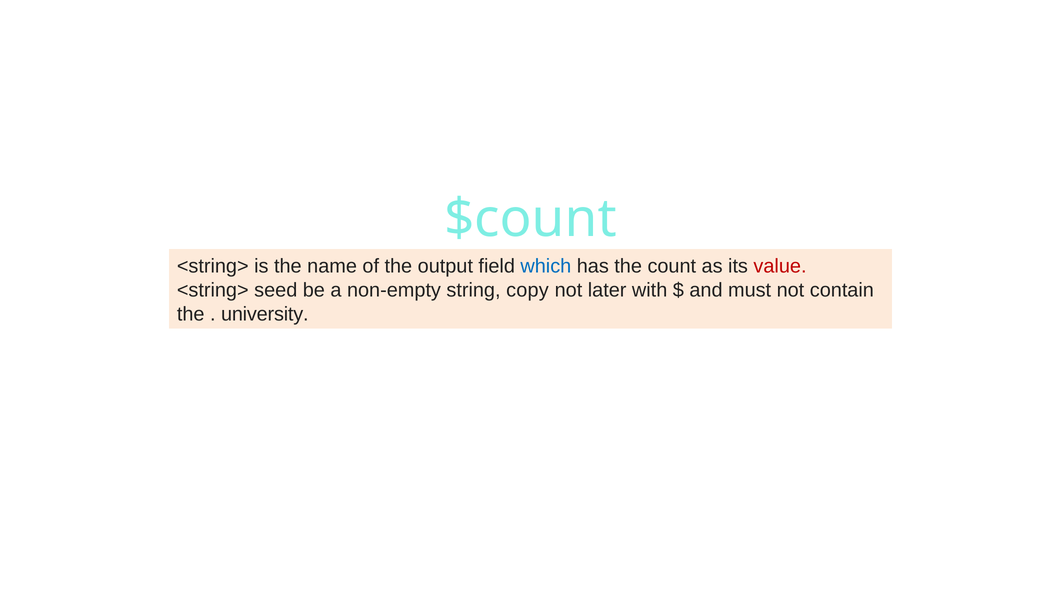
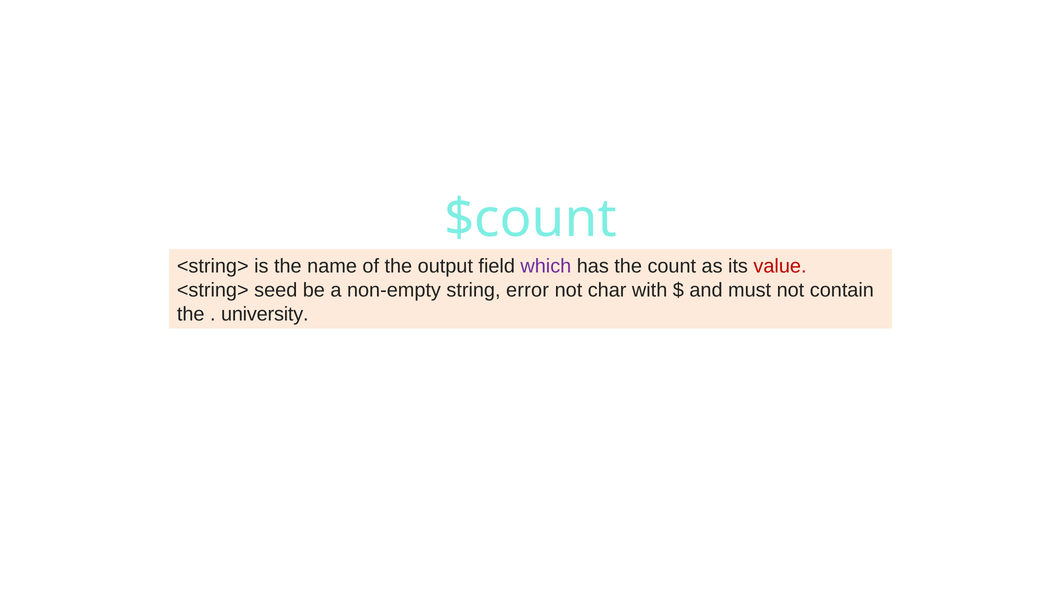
which colour: blue -> purple (546, 266)
copy: copy -> error (528, 290)
later: later -> char (607, 290)
